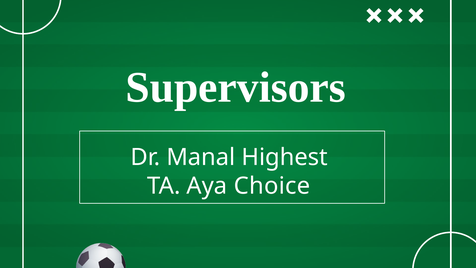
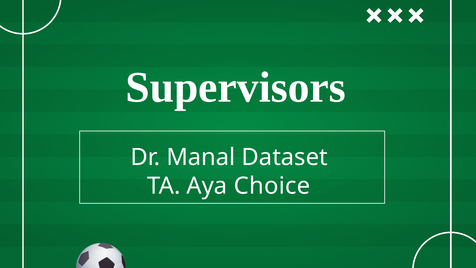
Highest: Highest -> Dataset (285, 157)
